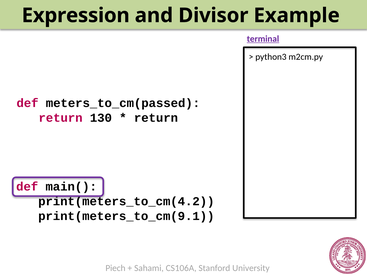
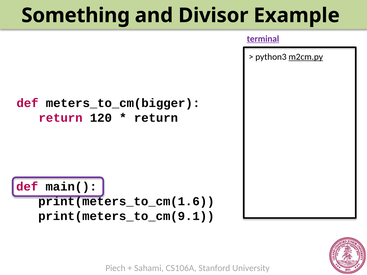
Expression: Expression -> Something (76, 15)
m2cm.py underline: none -> present (306, 57)
meters_to_cm(passed: meters_to_cm(passed -> meters_to_cm(bigger (123, 103)
130: 130 -> 120 (101, 118)
print(meters_to_cm(4.2: print(meters_to_cm(4.2 -> print(meters_to_cm(1.6 (126, 202)
